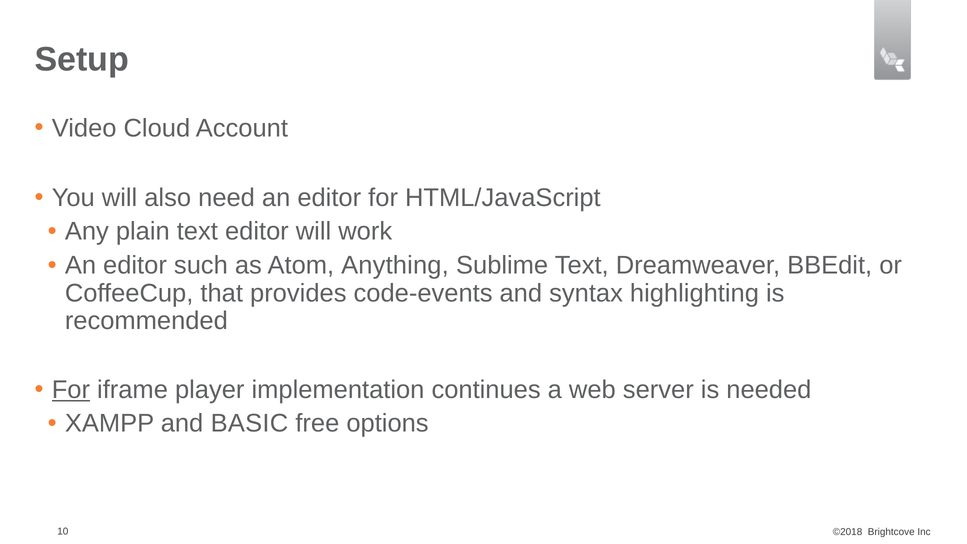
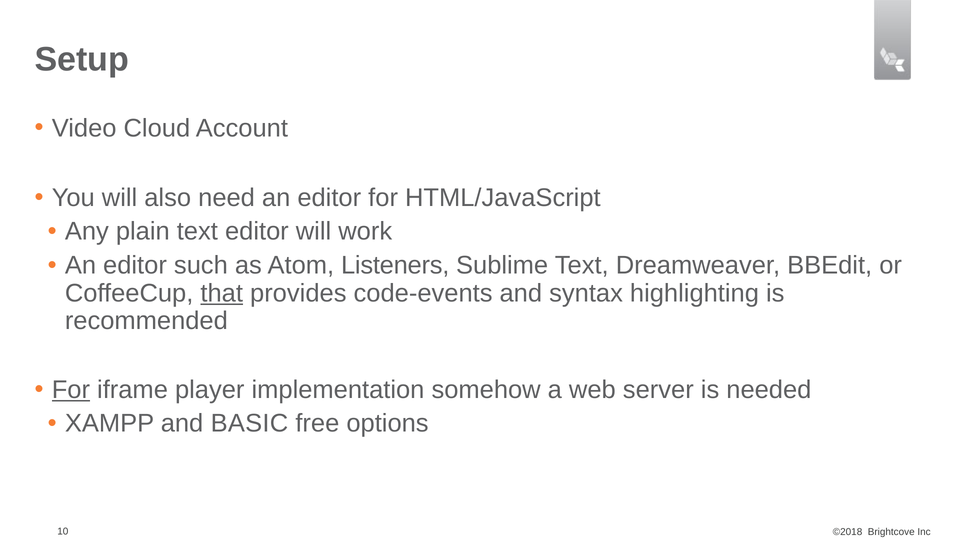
Anything: Anything -> Listeners (395, 265)
that underline: none -> present (222, 293)
continues: continues -> somehow (486, 390)
